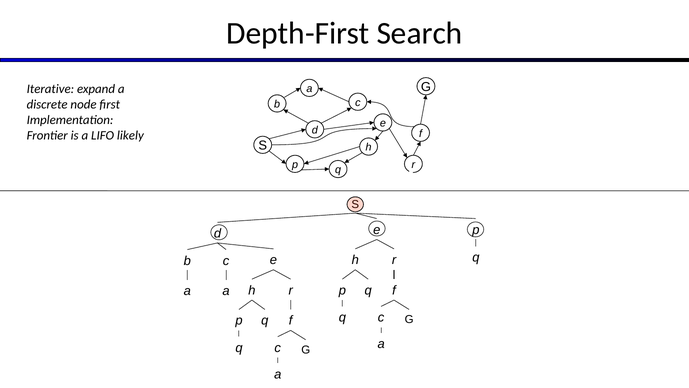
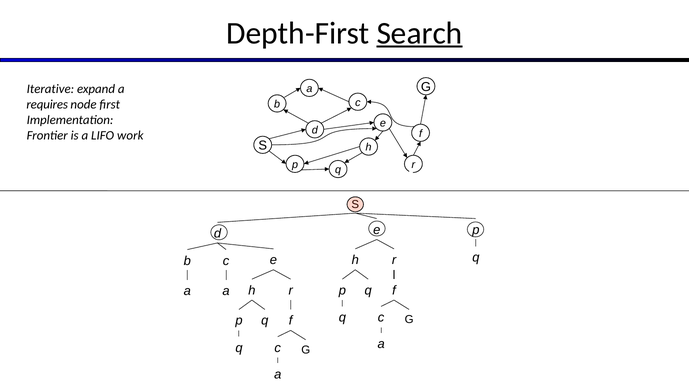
Search underline: none -> present (419, 33)
discrete: discrete -> requires (47, 104)
likely: likely -> work (130, 135)
